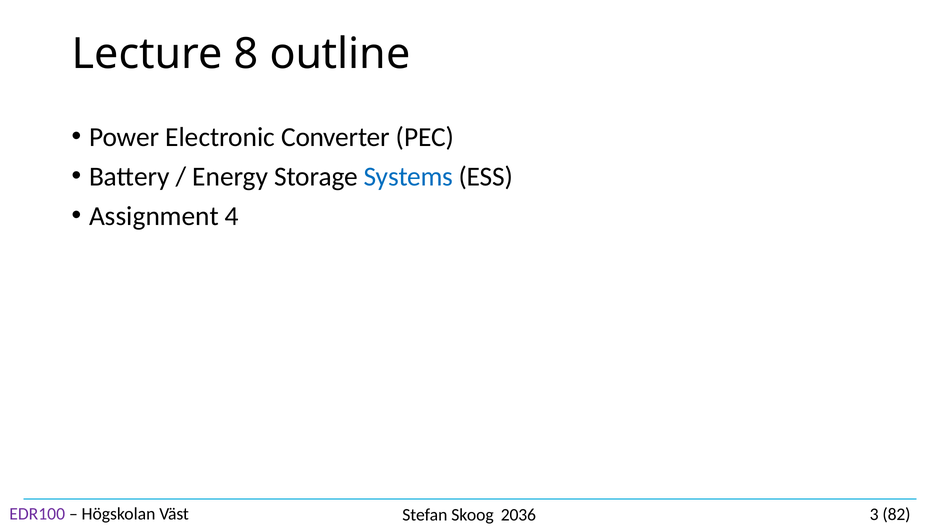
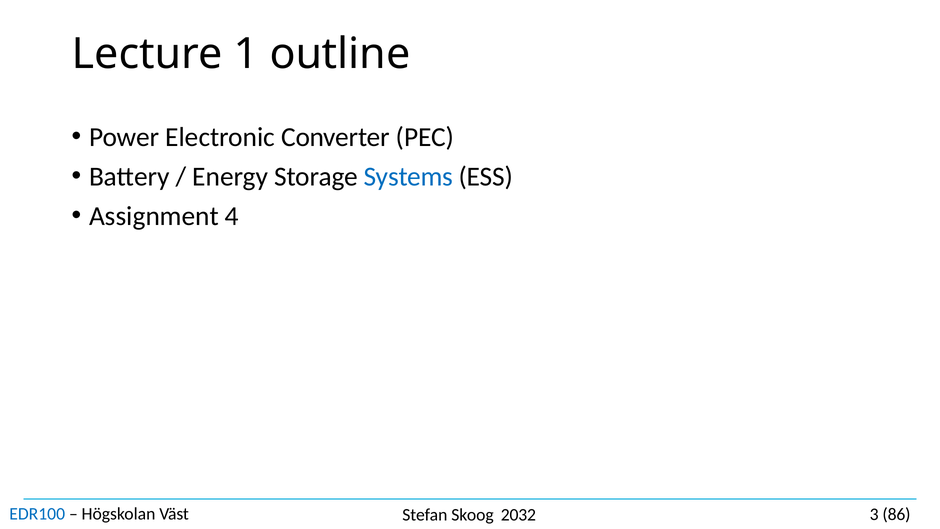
8: 8 -> 1 (246, 54)
EDR100 colour: purple -> blue (37, 514)
2036: 2036 -> 2032 (518, 515)
82: 82 -> 86 (896, 514)
